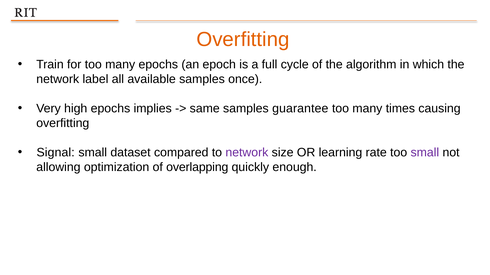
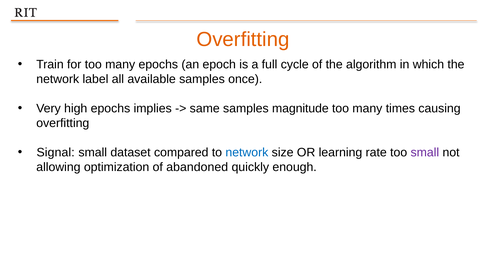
guarantee: guarantee -> magnitude (300, 109)
network colour: purple -> blue (247, 153)
overlapping: overlapping -> abandoned (197, 168)
